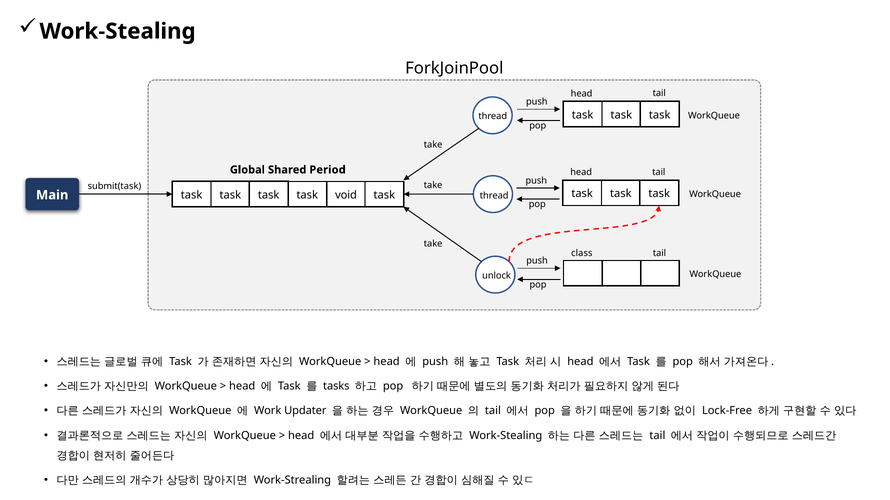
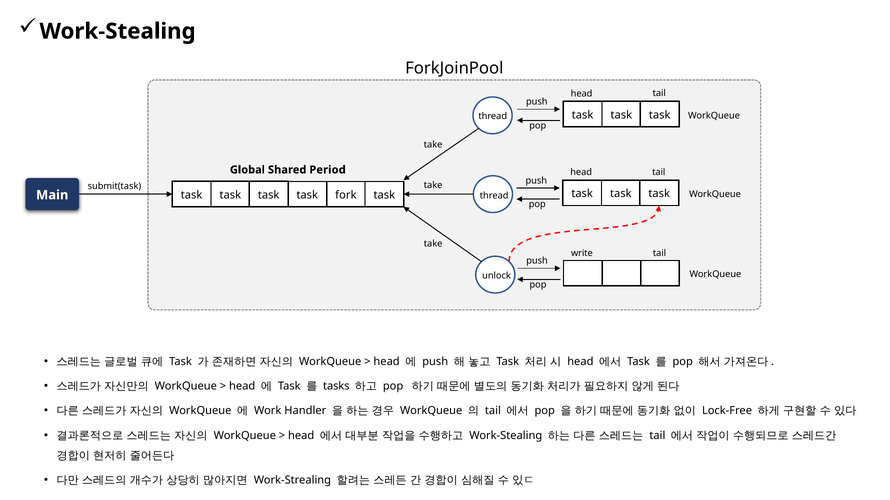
void: void -> fork (346, 195)
class: class -> write (582, 254)
Updater: Updater -> Handler (305, 411)
